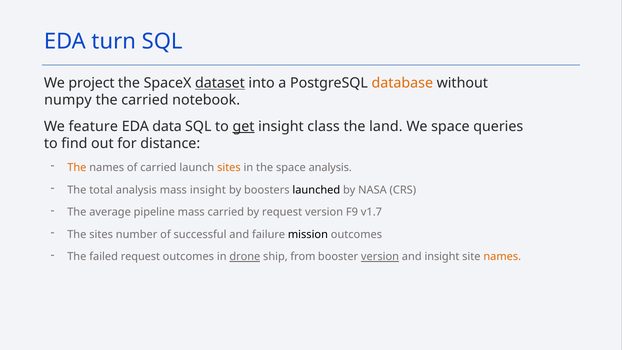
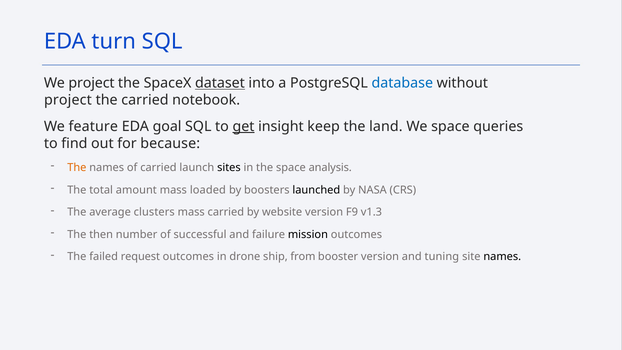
database colour: orange -> blue (402, 83)
numpy: numpy -> project (68, 100)
data: data -> goal (167, 126)
class: class -> keep (324, 126)
distance: distance -> because (170, 144)
sites colour: orange -> black (229, 168)
total analysis: analysis -> amount (136, 190)
mass insight: insight -> loaded (208, 190)
pipeline: pipeline -> clusters (154, 212)
by request: request -> website (282, 212)
v1.7: v1.7 -> v1.3 (371, 212)
The sites: sites -> then (101, 234)
drone underline: present -> none (245, 257)
version underline: present -> none (380, 257)
and insight: insight -> tuning (442, 257)
names colour: orange -> black (502, 257)
